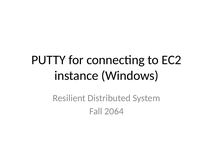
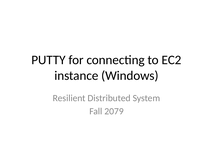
2064: 2064 -> 2079 (114, 111)
